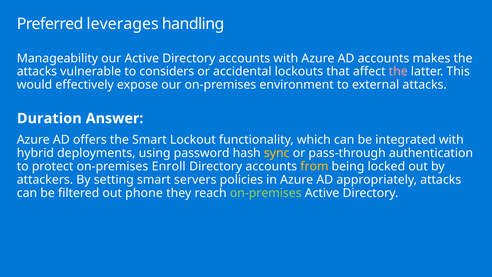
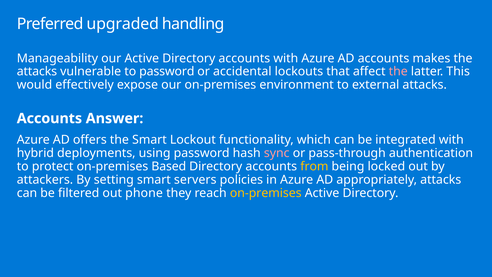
leverages: leverages -> upgraded (123, 24)
to considers: considers -> password (167, 72)
Duration: Duration -> Accounts (49, 118)
sync colour: yellow -> pink (277, 153)
Enroll: Enroll -> Based (169, 166)
on-premises colour: light green -> yellow (266, 193)
